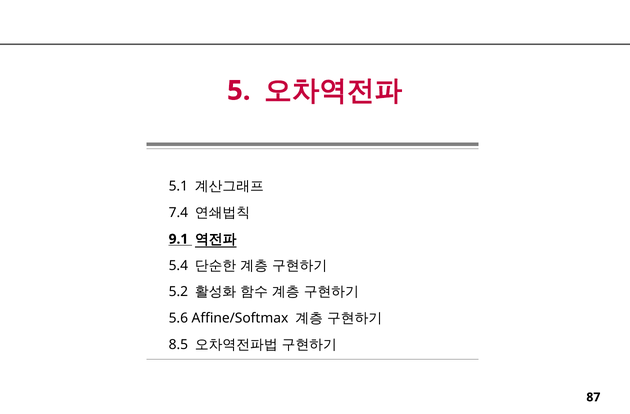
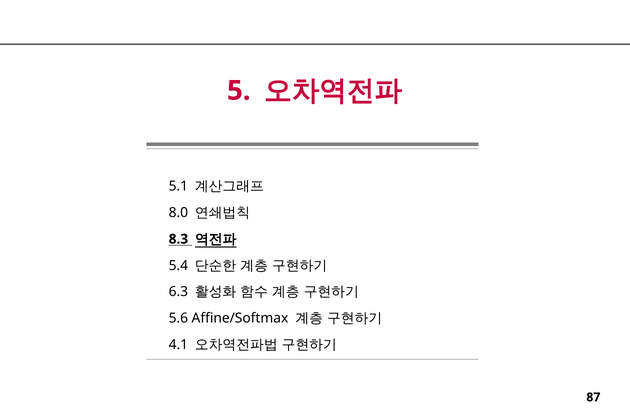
7.4: 7.4 -> 8.0 (178, 213)
9.1: 9.1 -> 8.3 (178, 239)
5.2: 5.2 -> 6.3 (178, 292)
8.5: 8.5 -> 4.1 (178, 344)
